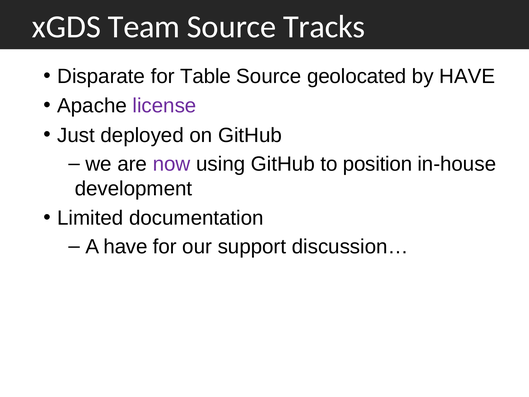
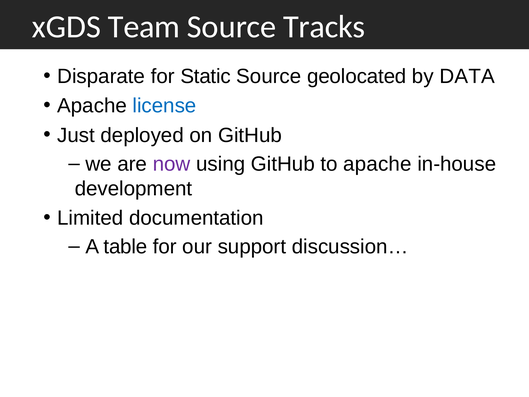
Table: Table -> Static (206, 76)
by HAVE: HAVE -> DATA (467, 76)
license colour: purple -> blue (164, 106)
to position: position -> apache (377, 164)
A have: have -> table (125, 247)
